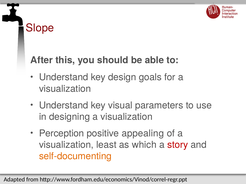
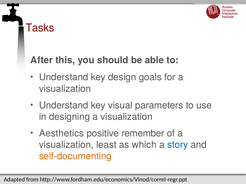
Slope: Slope -> Tasks (40, 28)
Perception: Perception -> Aesthetics (61, 134)
appealing: appealing -> remember (143, 134)
story colour: red -> blue (178, 145)
